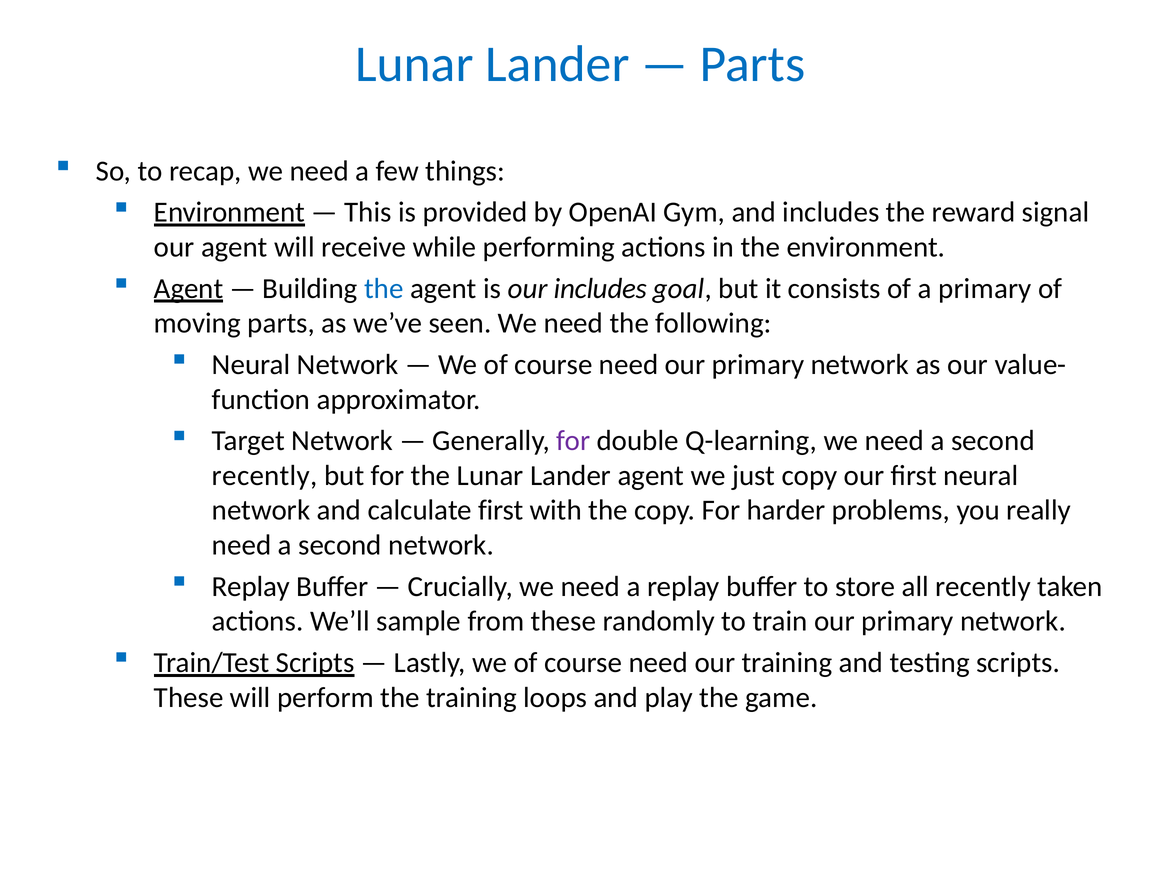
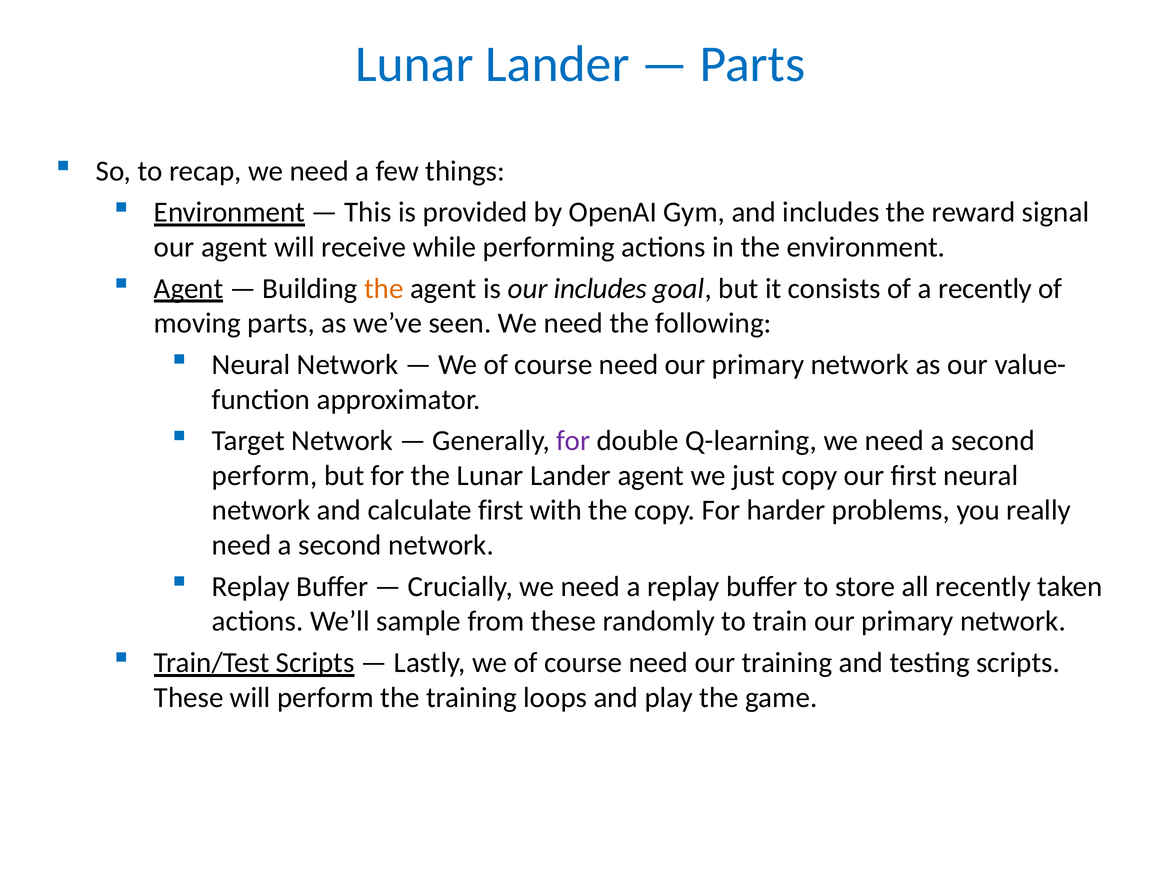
the colour: blue -> orange (384, 288)
a primary: primary -> recently (985, 288)
recently: recently -> perform (265, 475)
